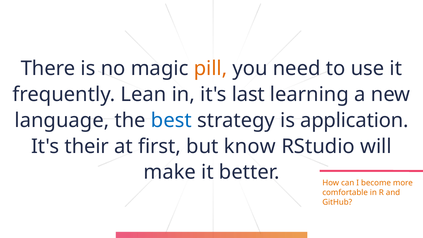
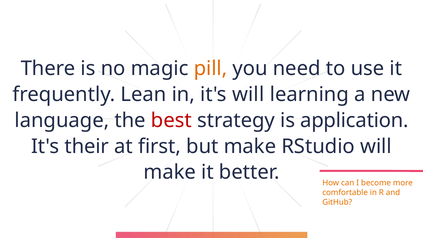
it's last: last -> will (248, 95)
best colour: blue -> red (171, 120)
but know: know -> make (250, 146)
